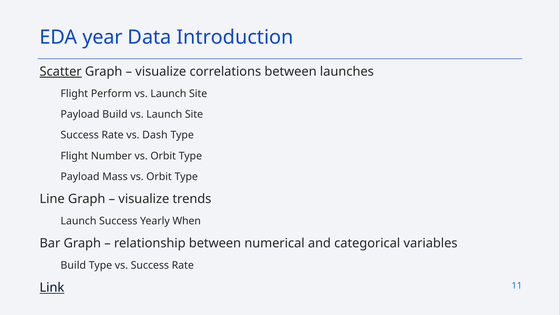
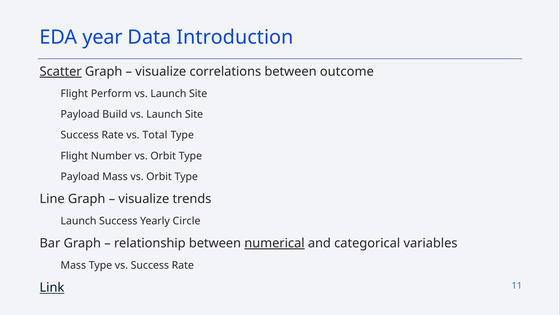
launches: launches -> outcome (347, 72)
Dash: Dash -> Total (155, 135)
When: When -> Circle (187, 221)
numerical underline: none -> present (274, 243)
Build: Build -> Mass (73, 265)
